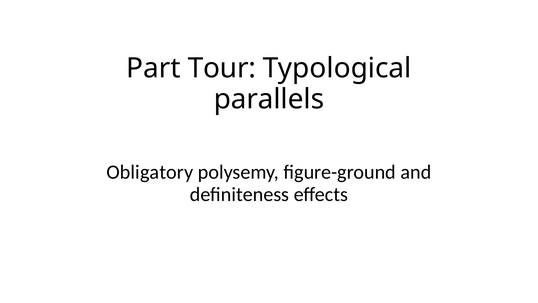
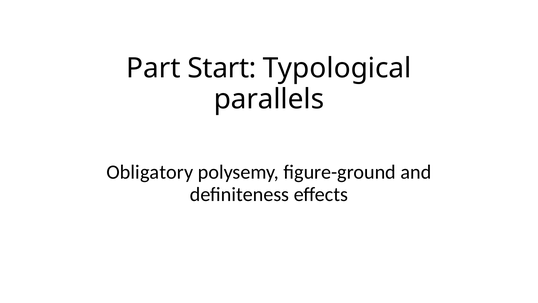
Tour: Tour -> Start (222, 68)
